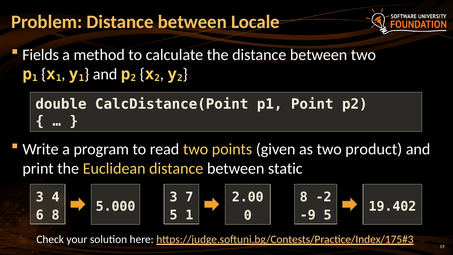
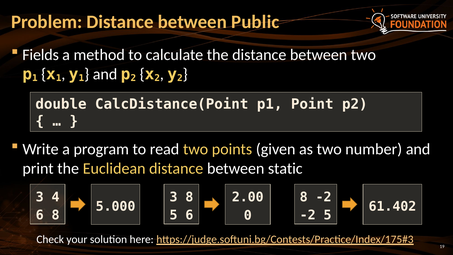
Locale: Locale -> Public (255, 22)
product: product -> number (374, 149)
3 7: 7 -> 8 (189, 197)
19.402: 19.402 -> 61.402 (392, 206)
5 1: 1 -> 6 (189, 215)
-9: -9 -> -2 (308, 215)
